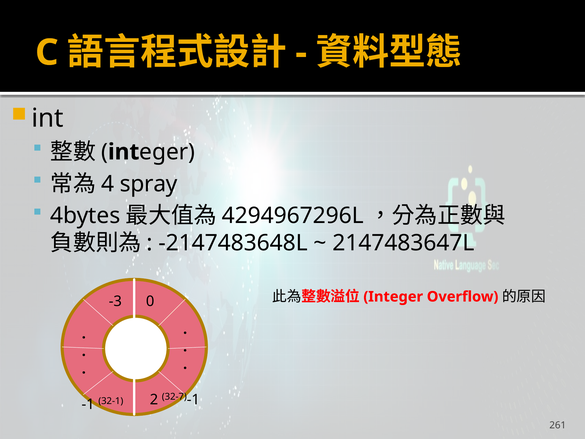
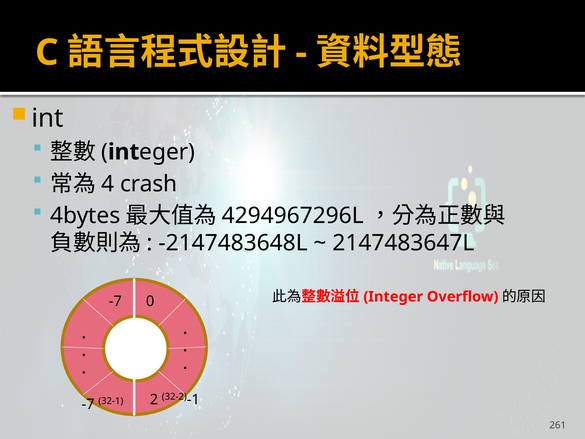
spray: spray -> crash (149, 184)
-3: -3 -> -7 (115, 301)
32-7: 32-7 -> 32-2 (174, 396)
-1: -1 -> -7 (88, 404)
